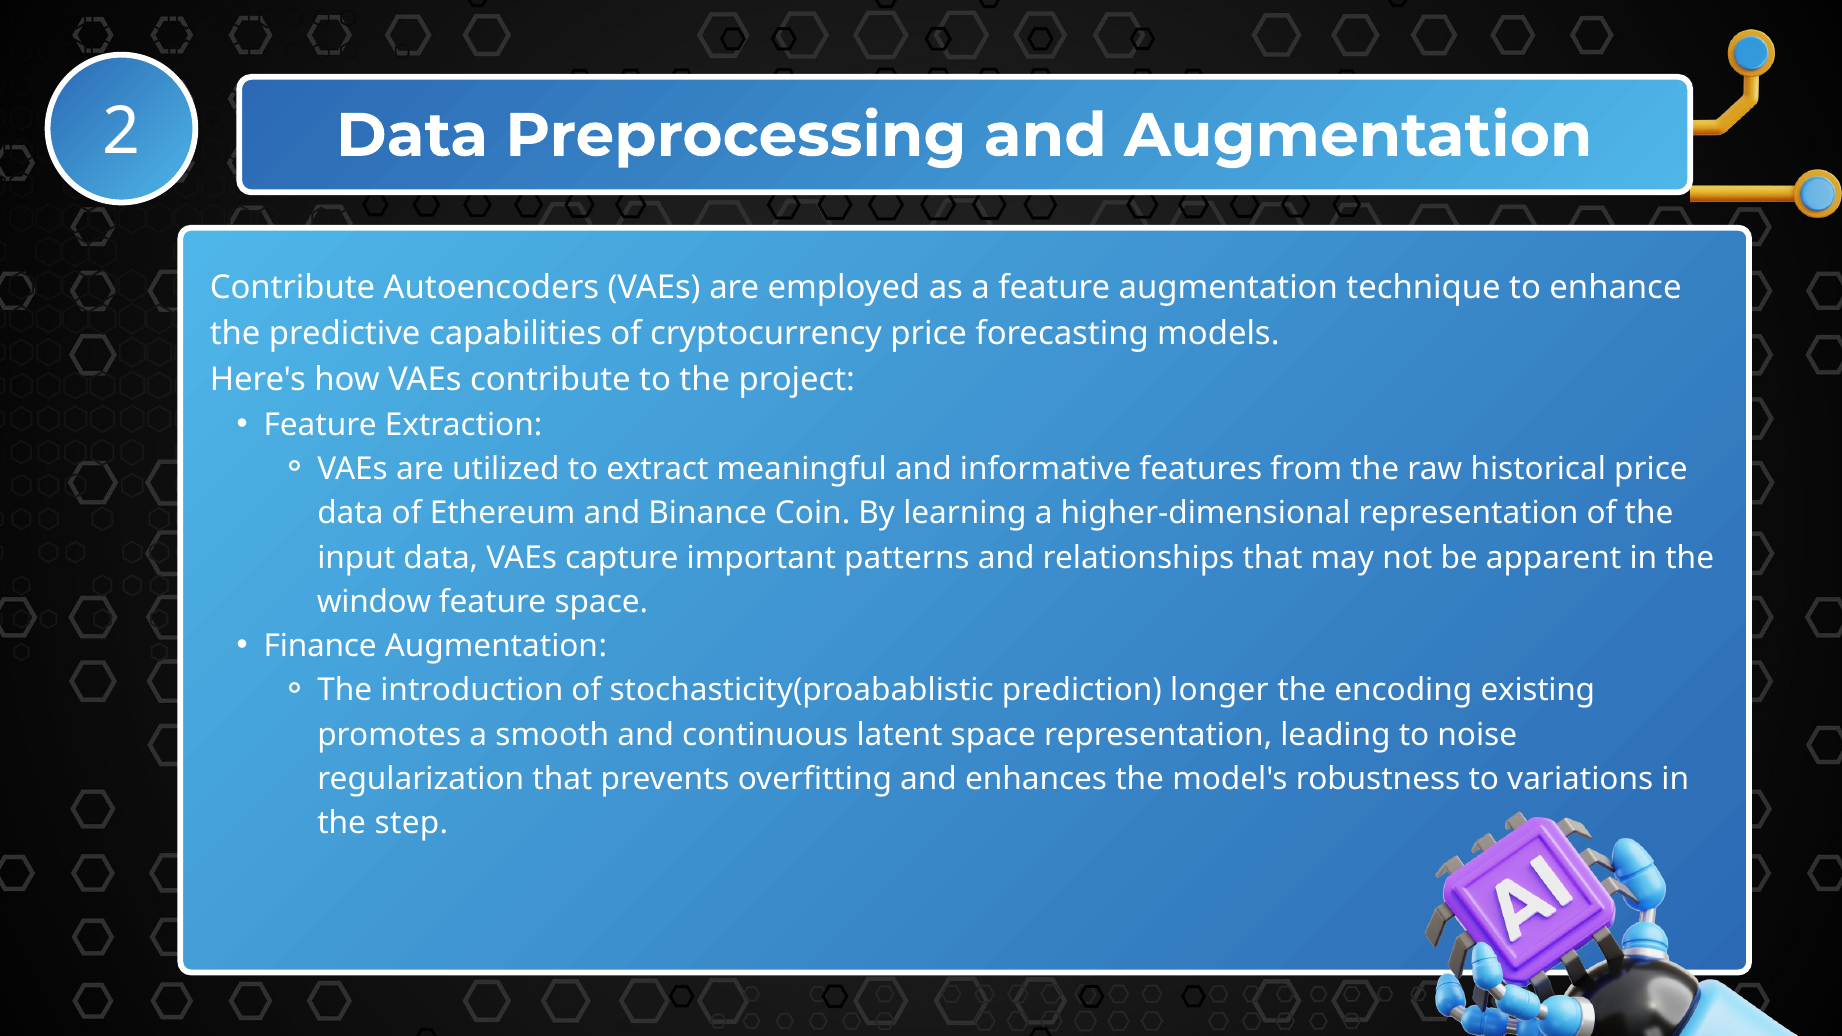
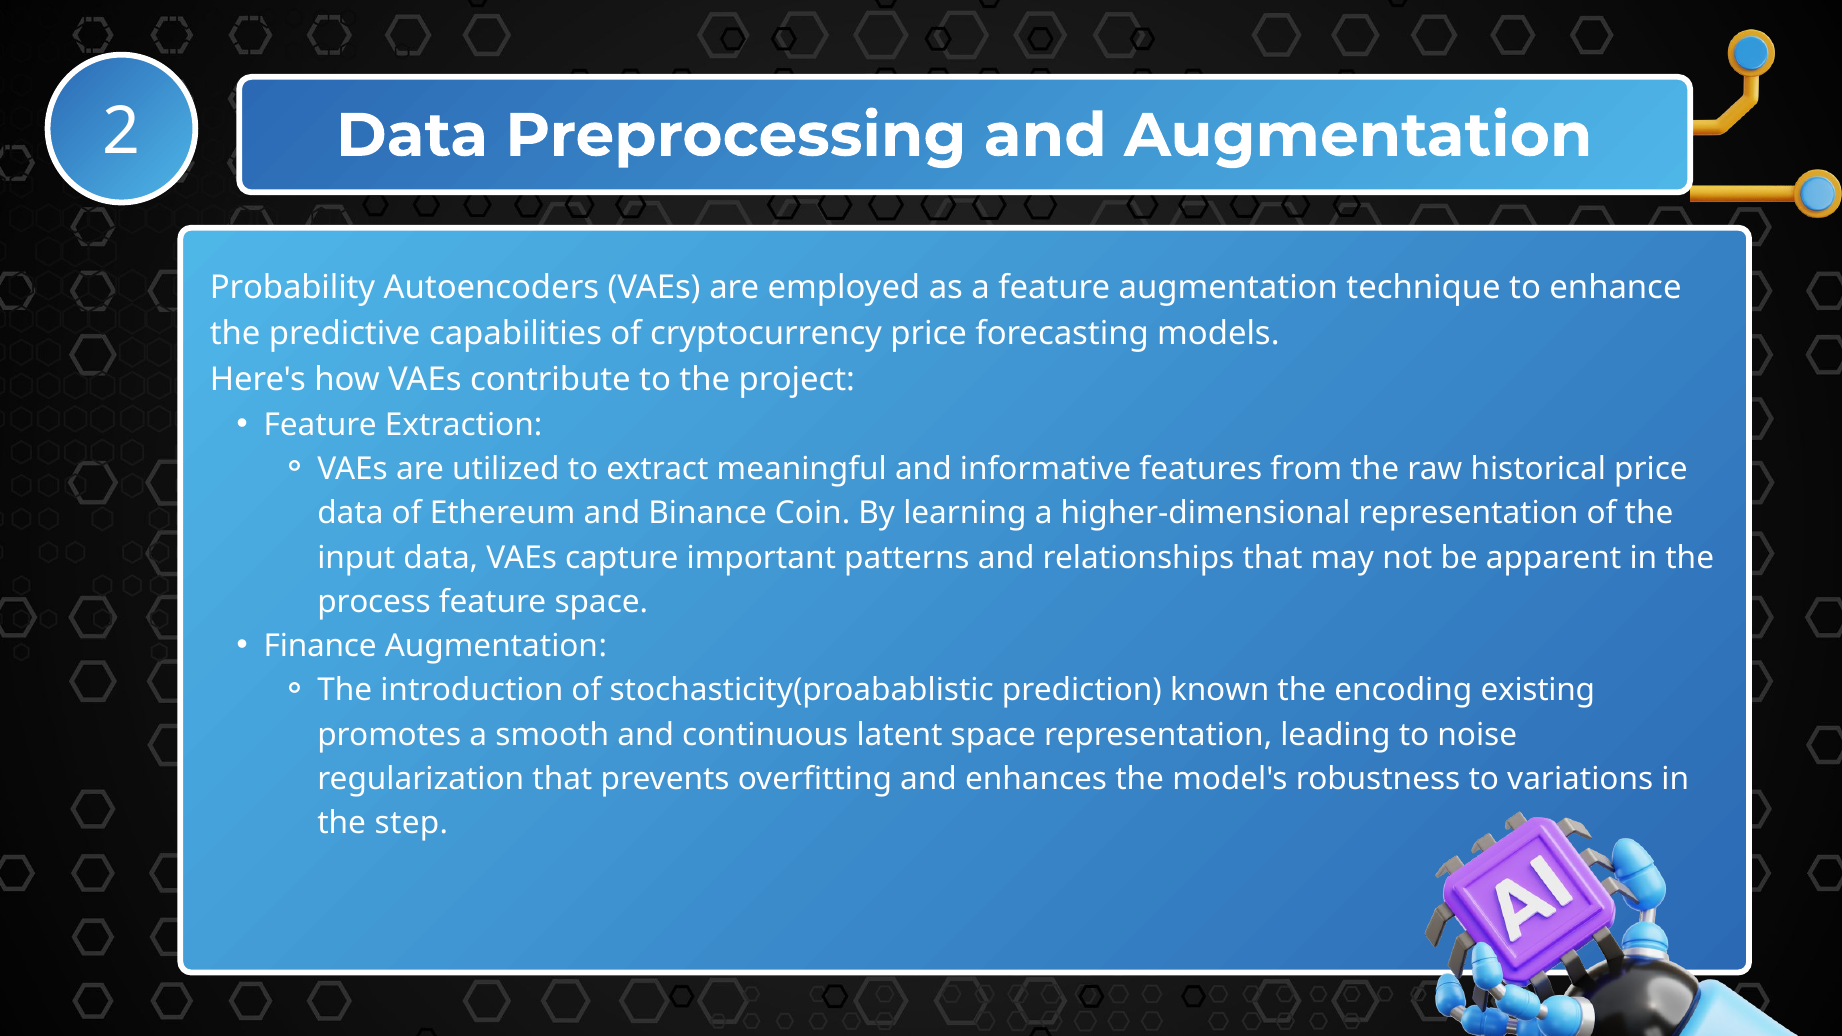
Contribute: Contribute -> Probability (292, 288)
window: window -> process (374, 602)
longer: longer -> known (1220, 690)
